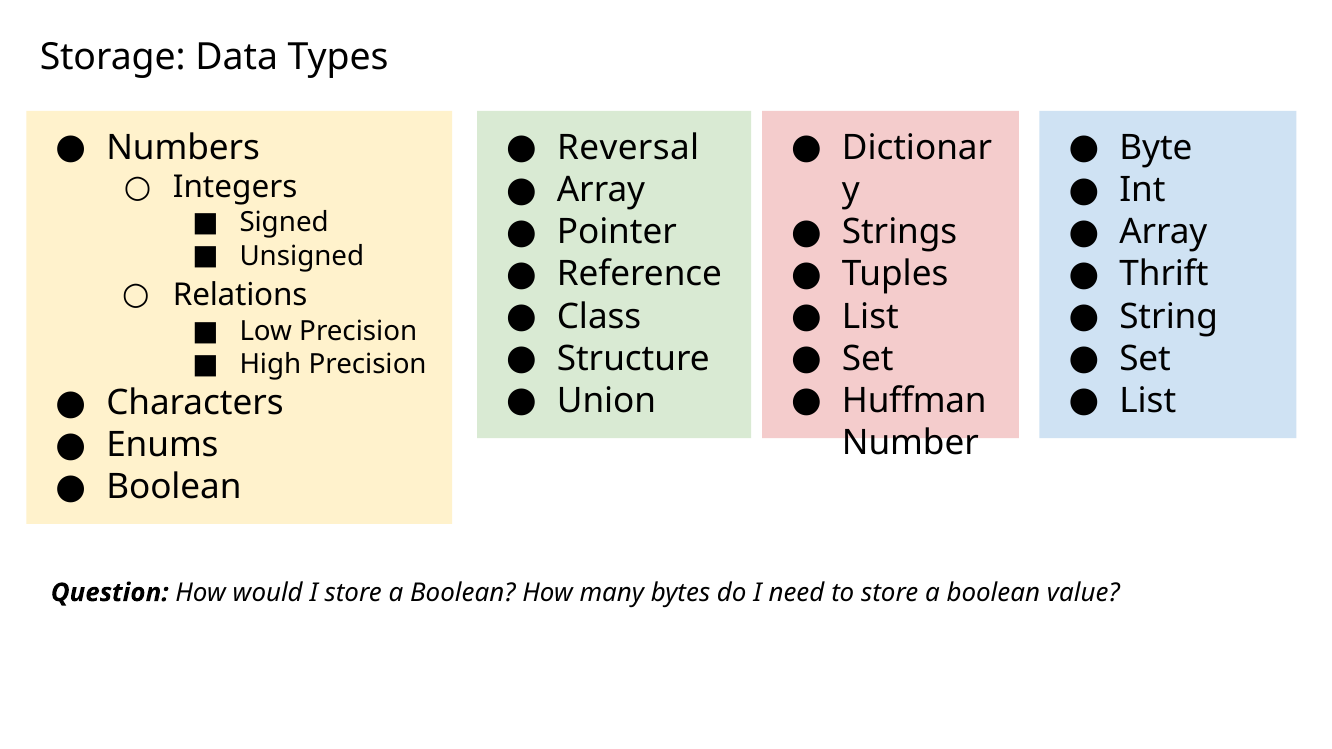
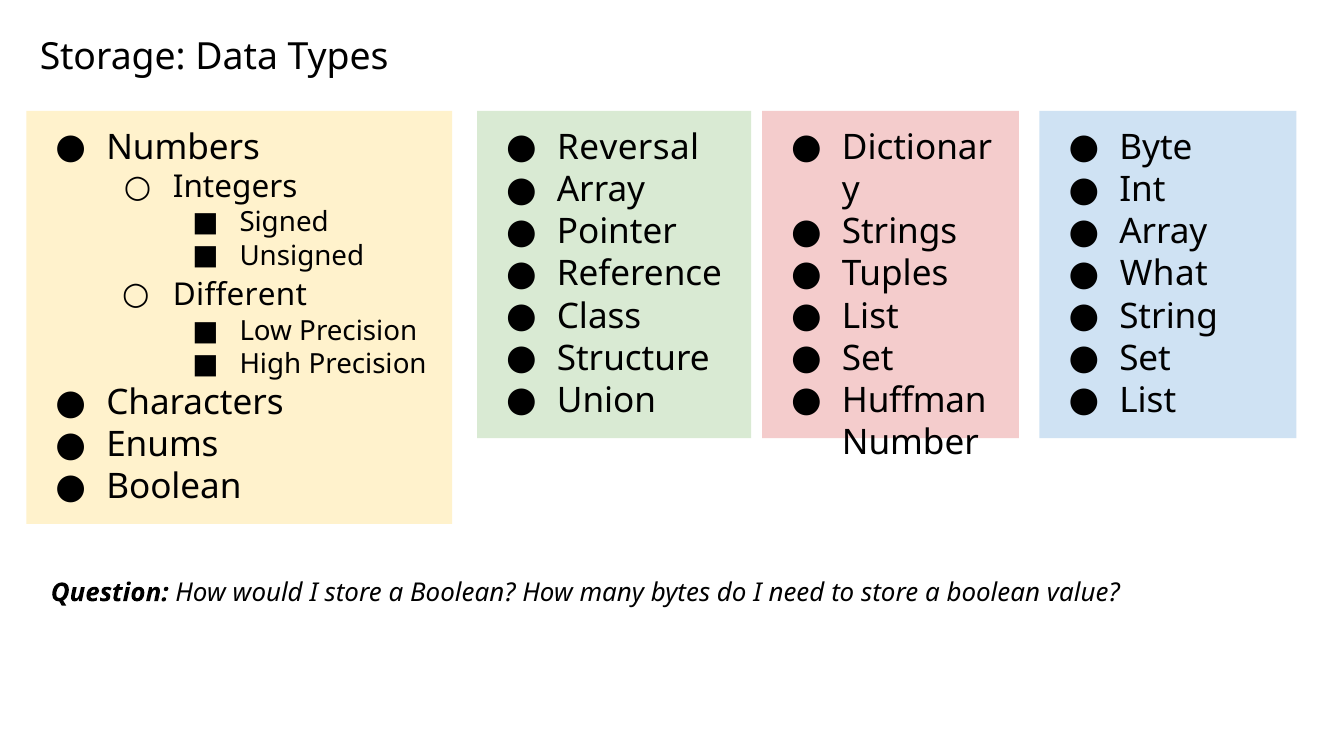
Thrift: Thrift -> What (1164, 274)
Relations: Relations -> Different (240, 296)
